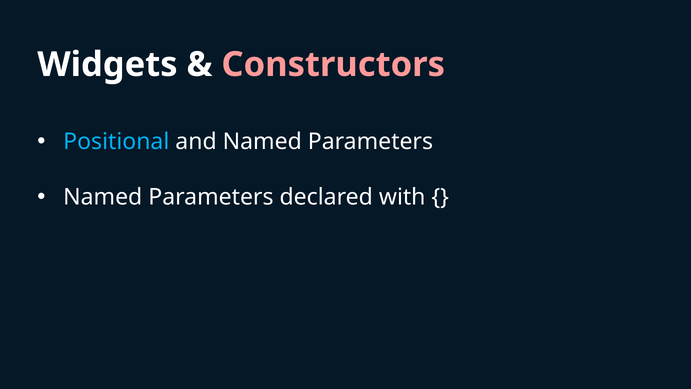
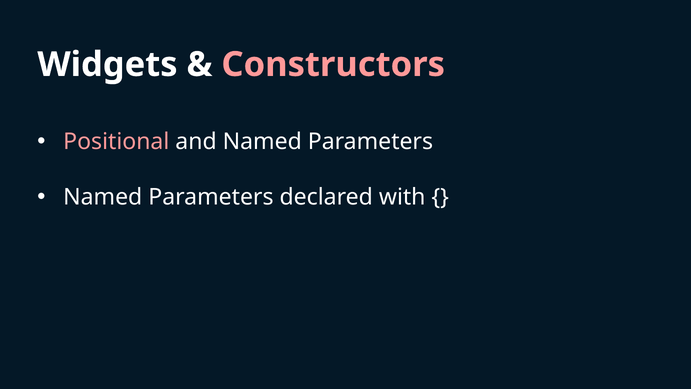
Positional colour: light blue -> pink (116, 142)
